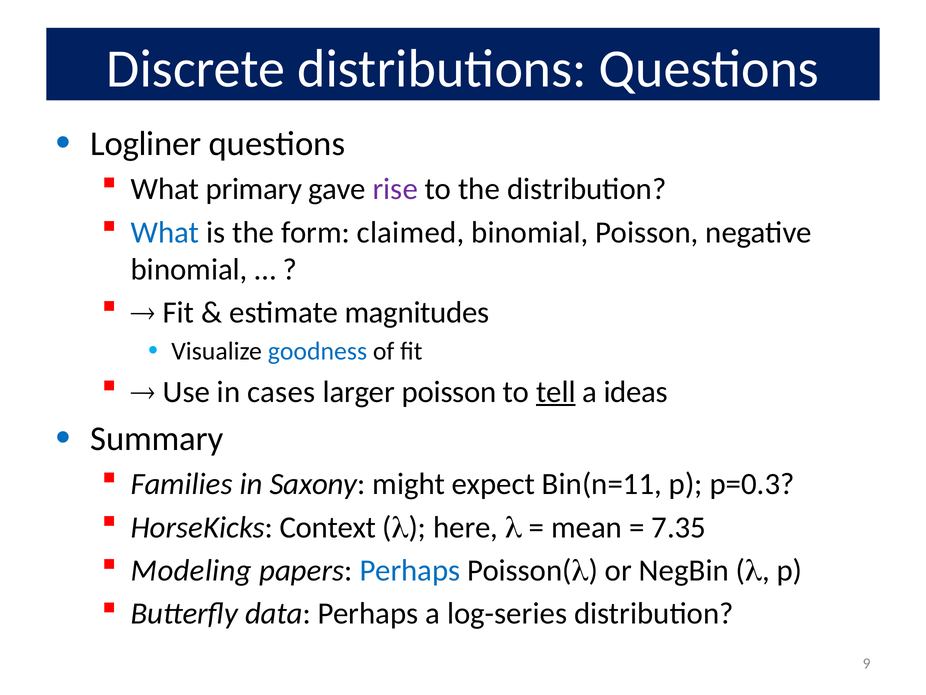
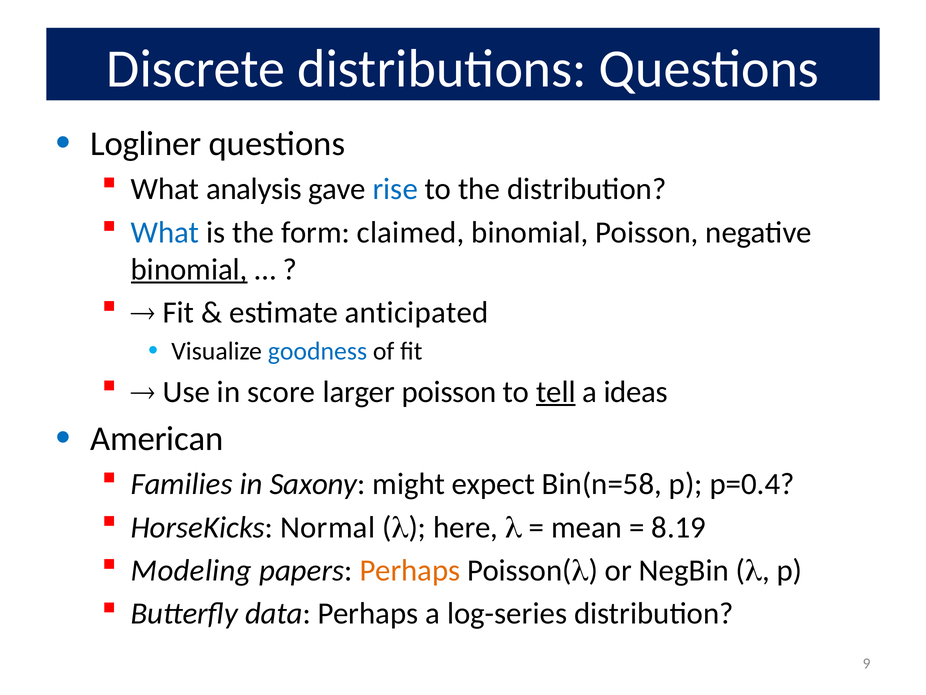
primary: primary -> analysis (254, 189)
rise colour: purple -> blue (395, 189)
binomial underline: none -> present (189, 269)
magnitudes: magnitudes -> anticipated (417, 312)
cases: cases -> score (281, 392)
Summary: Summary -> American (157, 438)
Bin(n=11: Bin(n=11 -> Bin(n=58 (602, 484)
p=0.3: p=0.3 -> p=0.4 (752, 484)
Context: Context -> Normal (328, 527)
7.35: 7.35 -> 8.19 (679, 527)
Perhaps colour: blue -> orange (410, 570)
